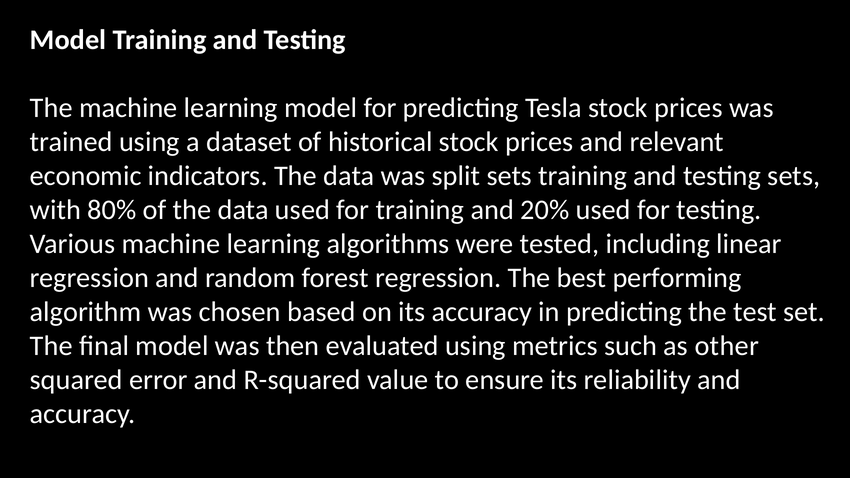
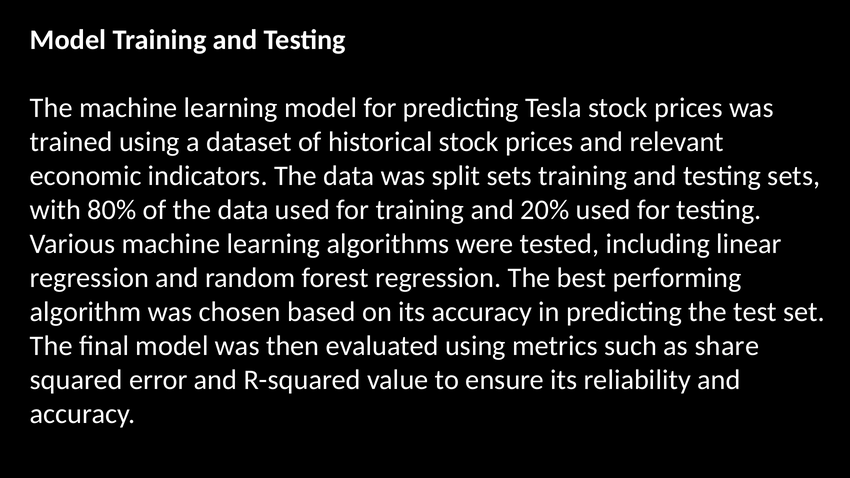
other: other -> share (727, 346)
